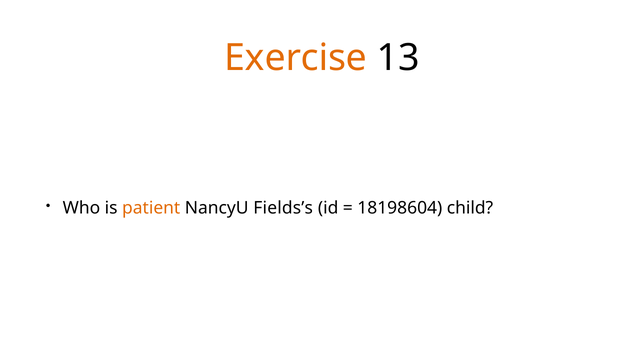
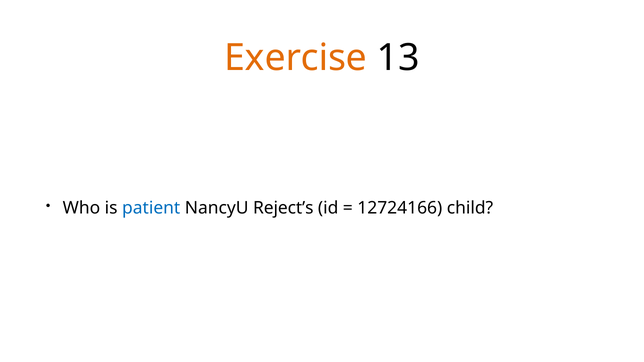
patient colour: orange -> blue (151, 208)
Fields’s: Fields’s -> Reject’s (283, 208)
18198604: 18198604 -> 12724166 (400, 208)
